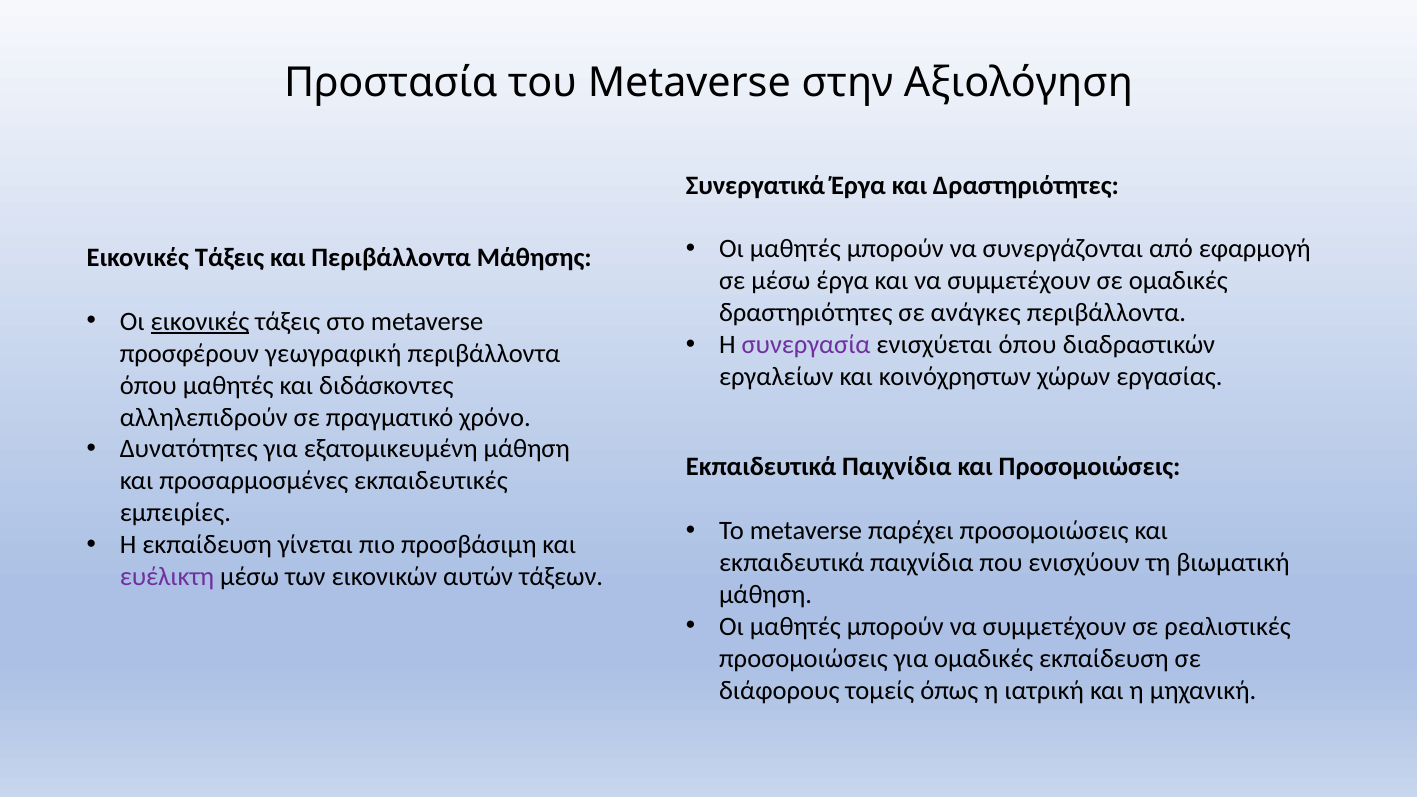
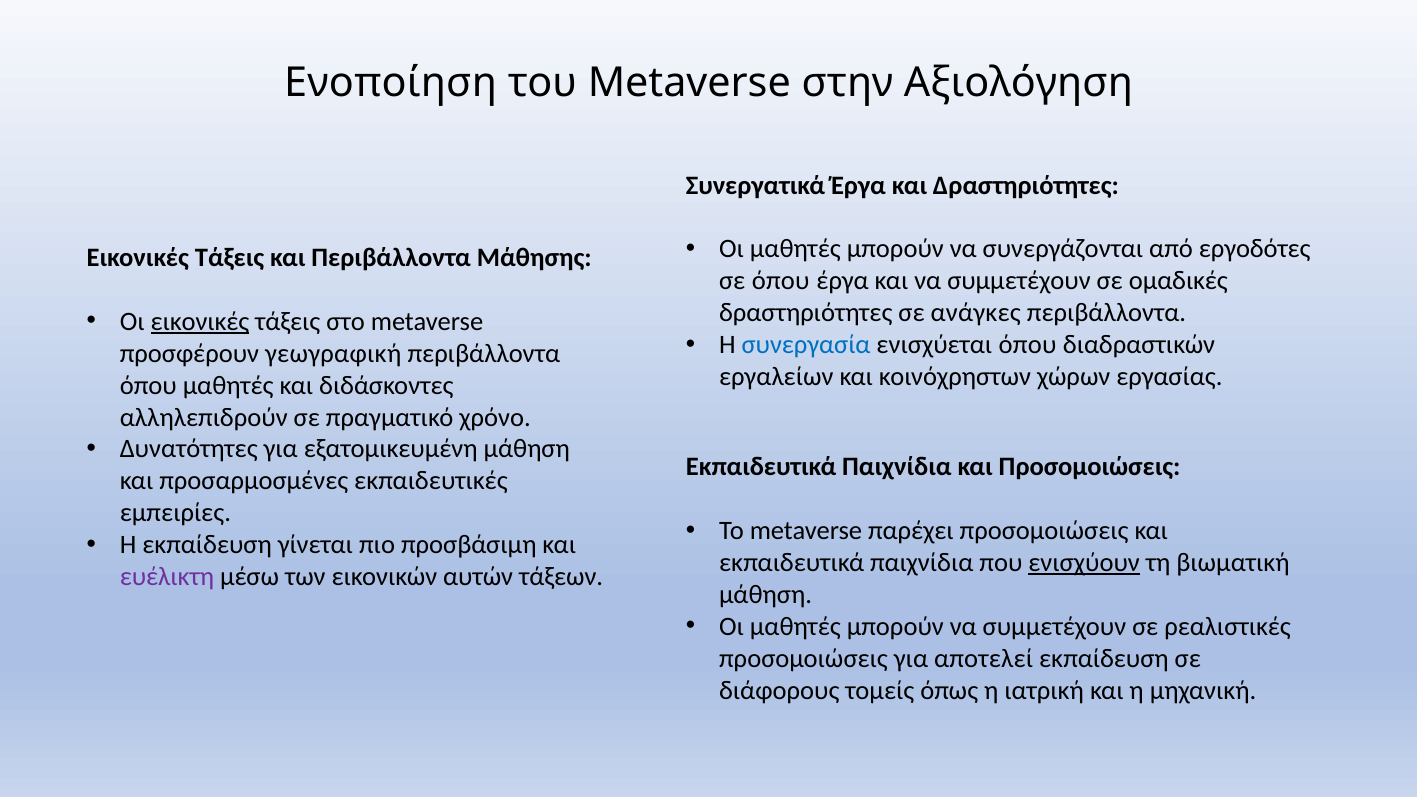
Προστασία: Προστασία -> Ενοποίηση (391, 83)
εφαρμογή: εφαρμογή -> εργοδότες (1255, 249)
σε μέσω: μέσω -> όπου (781, 281)
συνεργασία colour: purple -> blue (806, 345)
ενισχύουν underline: none -> present (1084, 563)
για ομαδικές: ομαδικές -> αποτελεί (984, 658)
